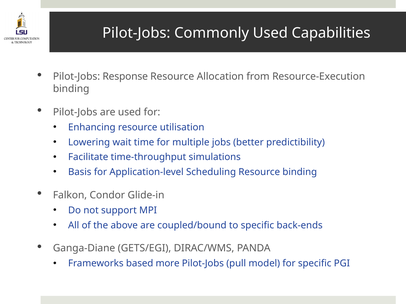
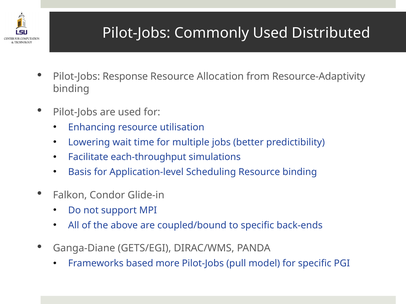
Capabilities: Capabilities -> Distributed (331, 33)
Resource-Execution: Resource-Execution -> Resource-Adaptivity (319, 77)
time-throughput: time-throughput -> each-throughput (148, 157)
